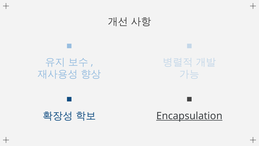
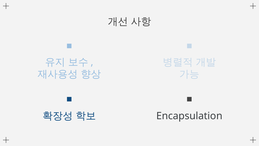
Encapsulation underline: present -> none (189, 116)
